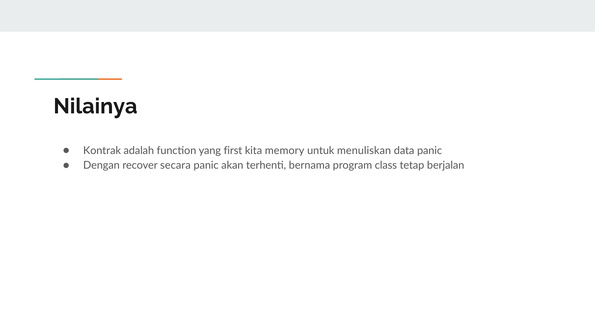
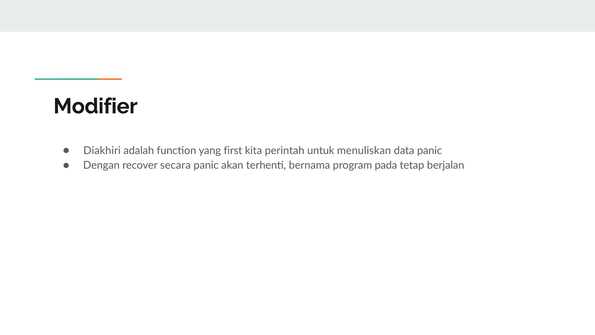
Nilainya: Nilainya -> Modifier (96, 106)
Kontrak: Kontrak -> Diakhiri (102, 150)
memory: memory -> perintah (285, 150)
class: class -> pada (386, 165)
